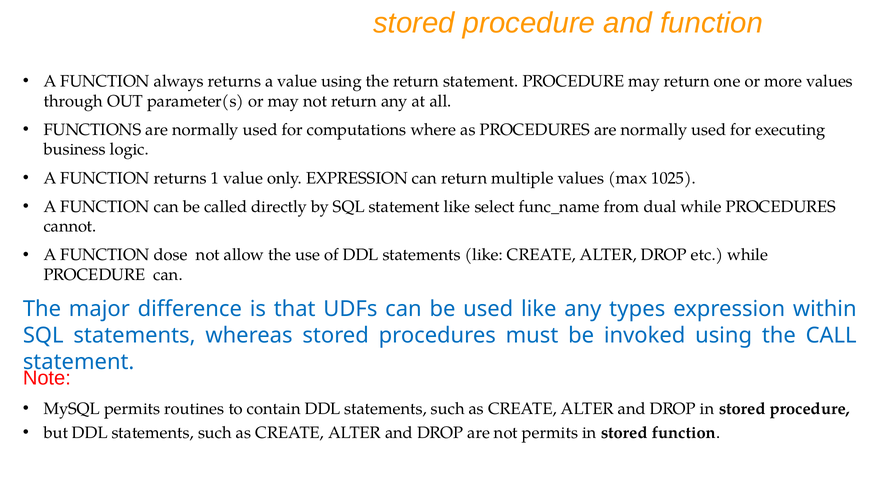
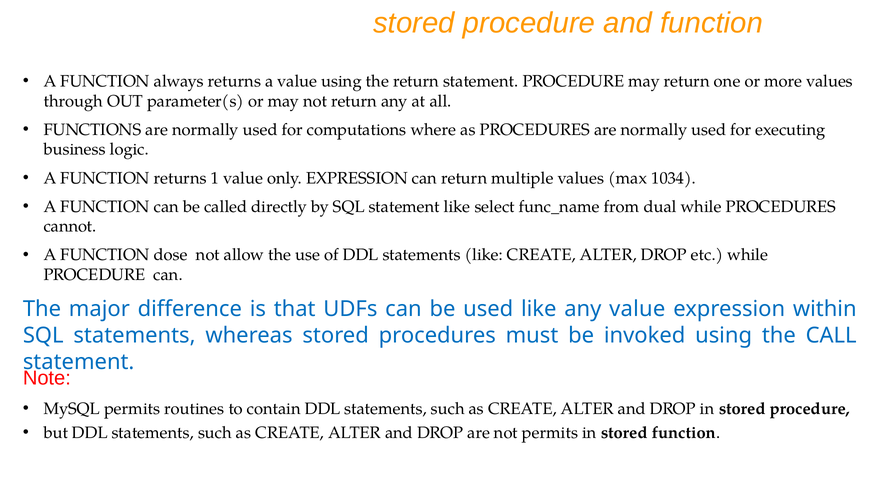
1025: 1025 -> 1034 (674, 178)
any types: types -> value (637, 309)
